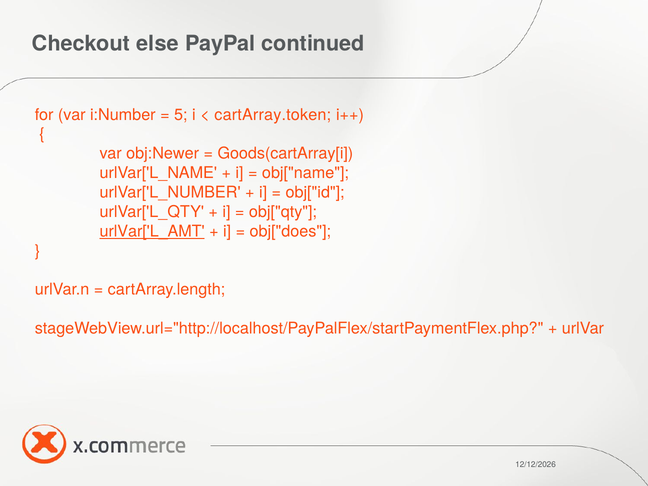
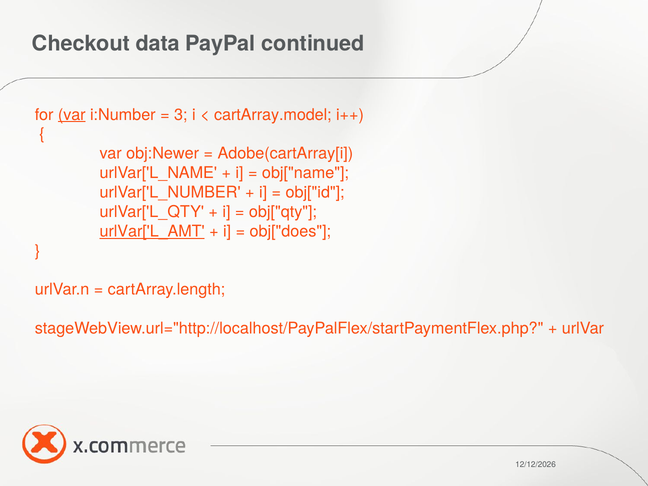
else: else -> data (158, 44)
var underline: none -> present (72, 115)
5: 5 -> 3 (181, 115)
cartArray.token: cartArray.token -> cartArray.model (273, 115)
Goods(cartArray[i: Goods(cartArray[i -> Adobe(cartArray[i (285, 154)
